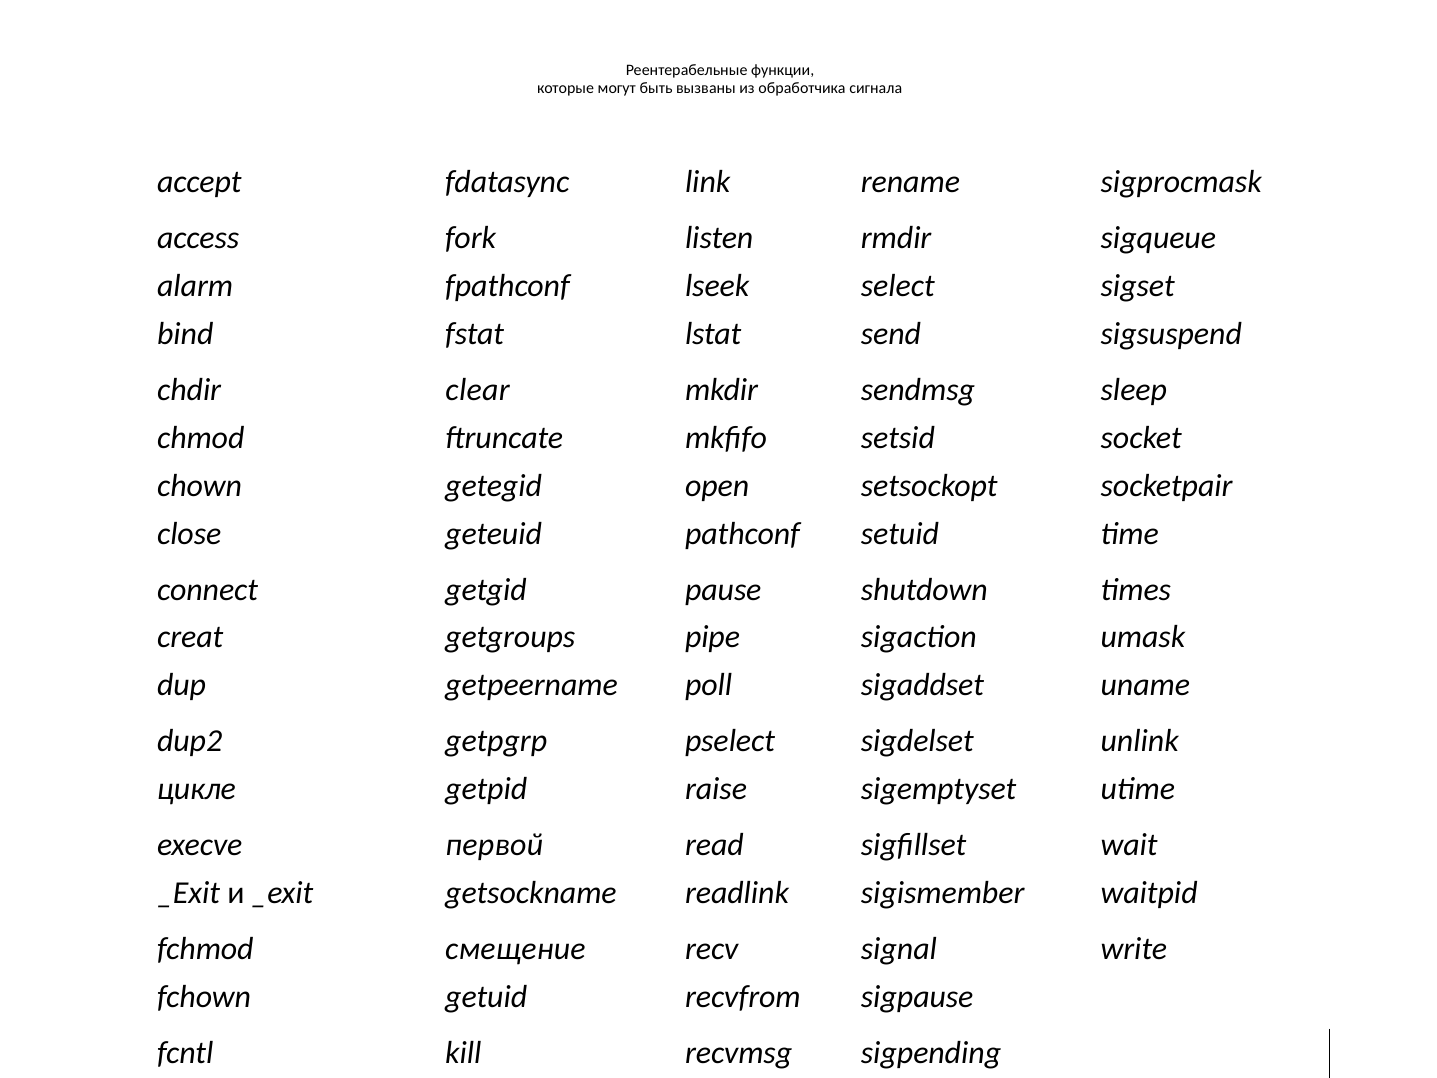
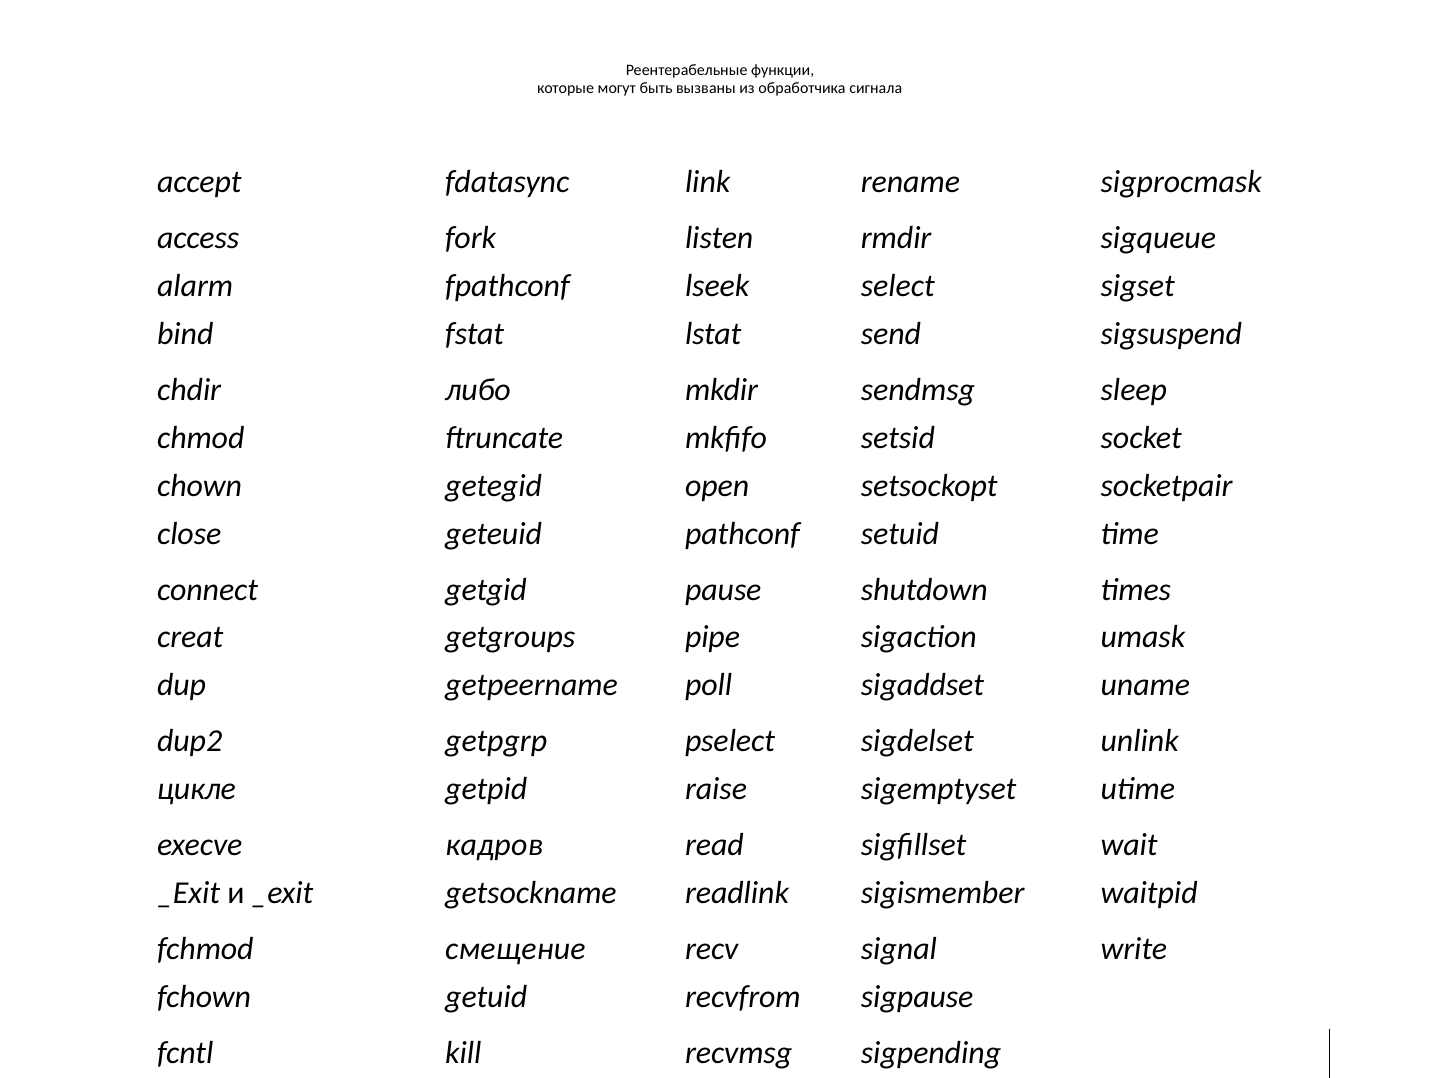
clear: clear -> либо (478, 390)
первой: первой -> кадров (494, 845)
